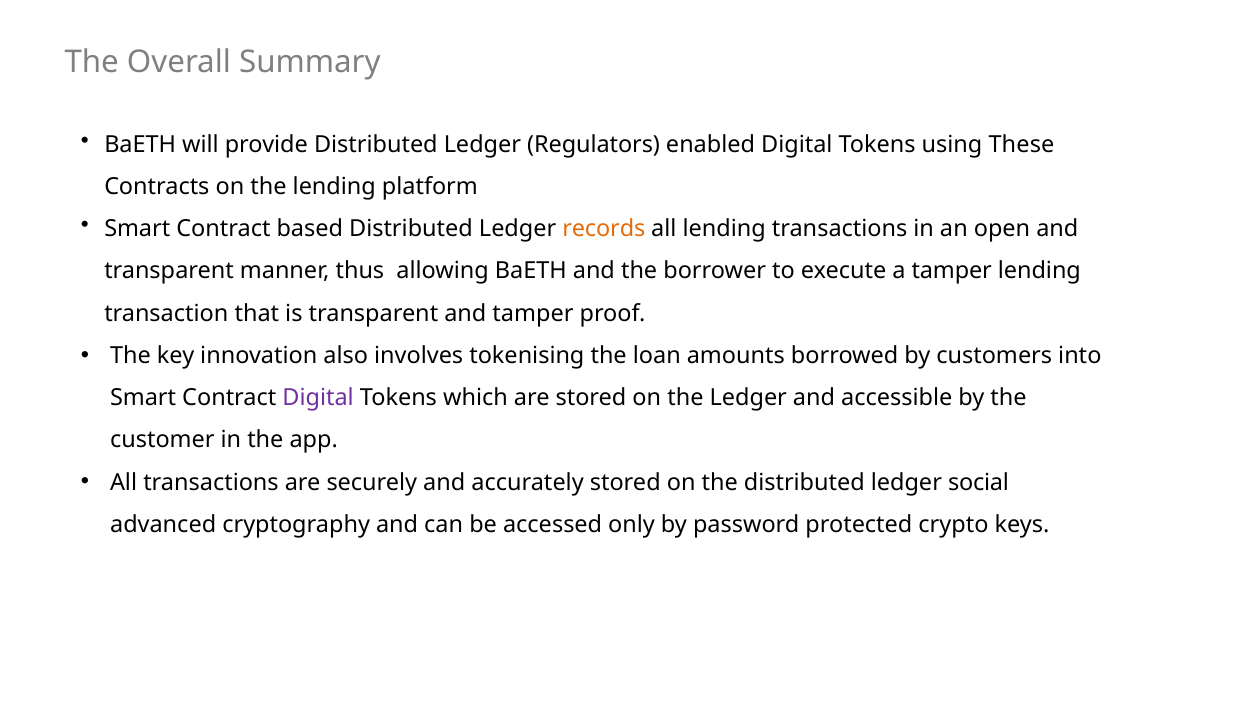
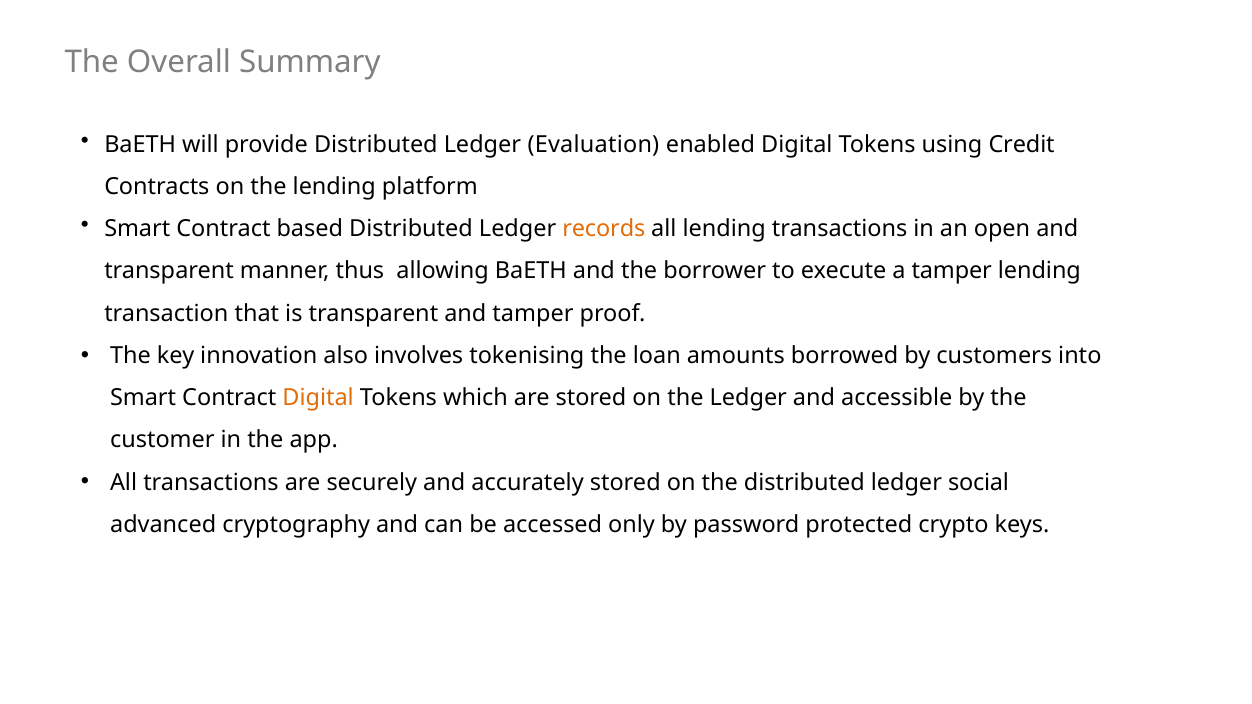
Regulators: Regulators -> Evaluation (593, 144)
These: These -> Credit (1022, 144)
Digital colour: purple -> orange (318, 398)
